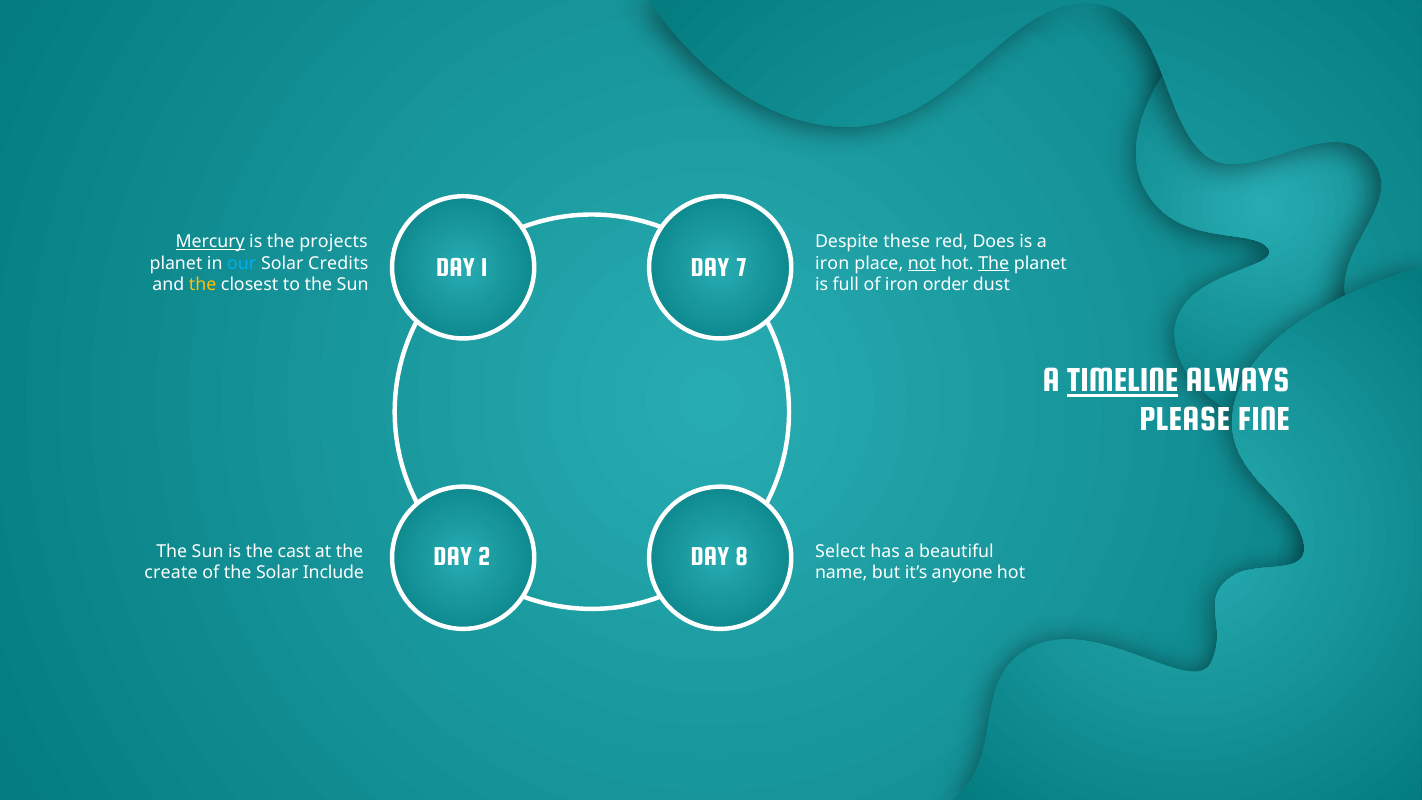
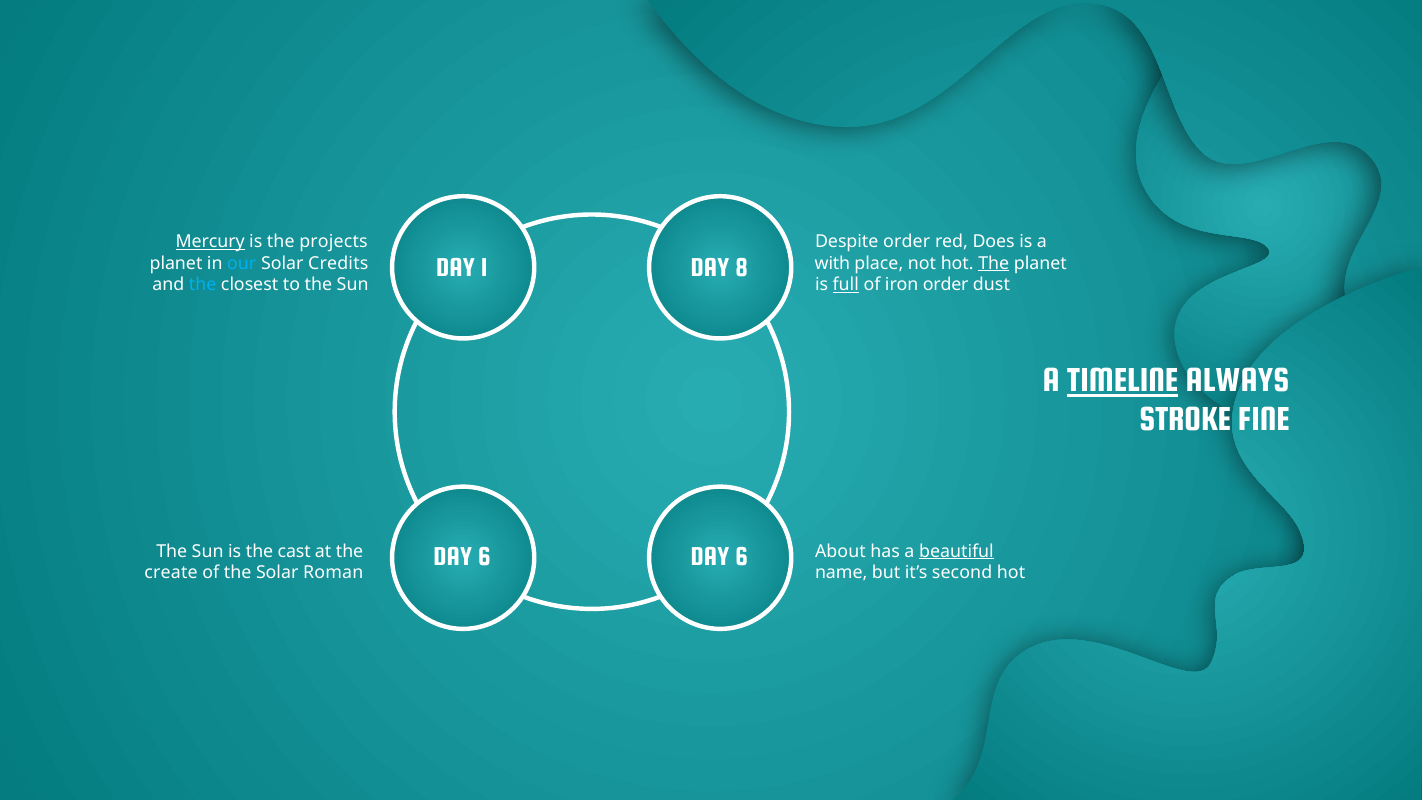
Despite these: these -> order (907, 242)
7: 7 -> 8 (742, 267)
iron: iron -> with (832, 263)
not underline: present -> none (922, 263)
the colour: yellow -> light blue (203, 285)
full underline: none -> present (846, 285)
PLEASE: PLEASE -> STROKE (1185, 419)
2: 2 -> 6 (484, 556)
8: 8 -> 6 (742, 556)
Select: Select -> About (840, 551)
beautiful underline: none -> present (956, 551)
Include: Include -> Roman (333, 572)
anyone: anyone -> second (962, 572)
